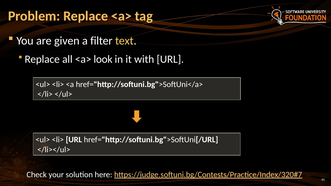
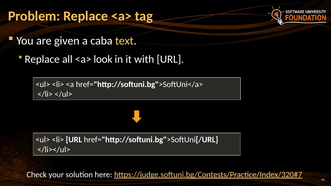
filter: filter -> caba (101, 41)
